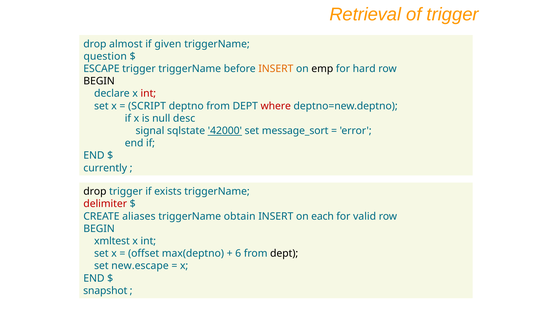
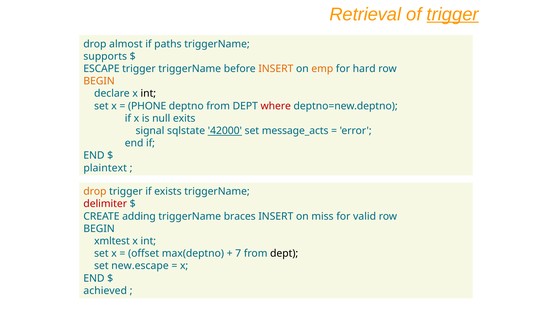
trigger underline: none -> present (453, 14)
given: given -> paths (168, 44)
question: question -> supports (105, 56)
emp colour: black -> orange (322, 69)
BEGIN colour: black -> orange (99, 81)
int colour: red -> black (148, 94)
SCRIPT: SCRIPT -> PHONE (147, 106)
desc: desc -> exits (184, 119)
message_sort: message_sort -> message_acts (295, 131)
currently: currently -> plaintext (105, 168)
drop colour: black -> orange (95, 192)
aliases: aliases -> adding (139, 217)
obtain: obtain -> braces (240, 217)
each: each -> miss (322, 217)
6: 6 -> 7 (238, 254)
snapshot: snapshot -> achieved (105, 291)
